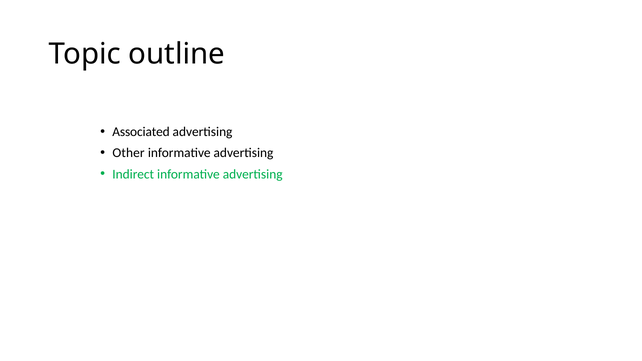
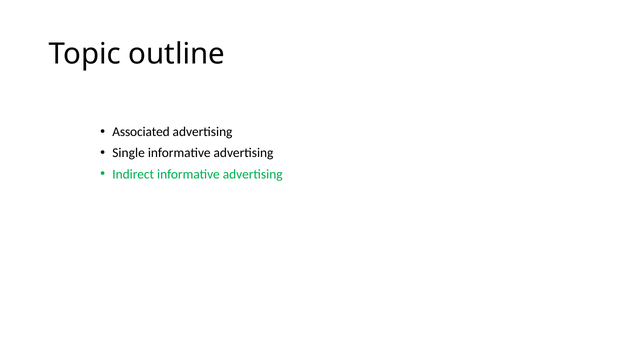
Other: Other -> Single (129, 153)
